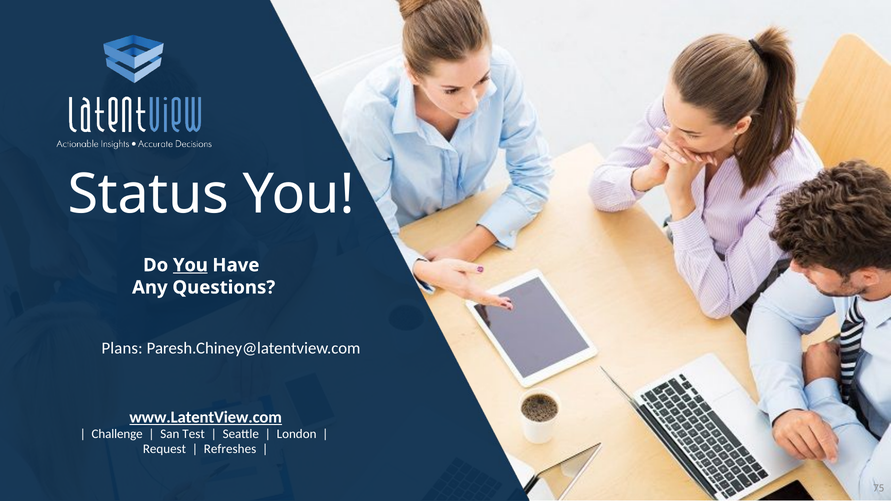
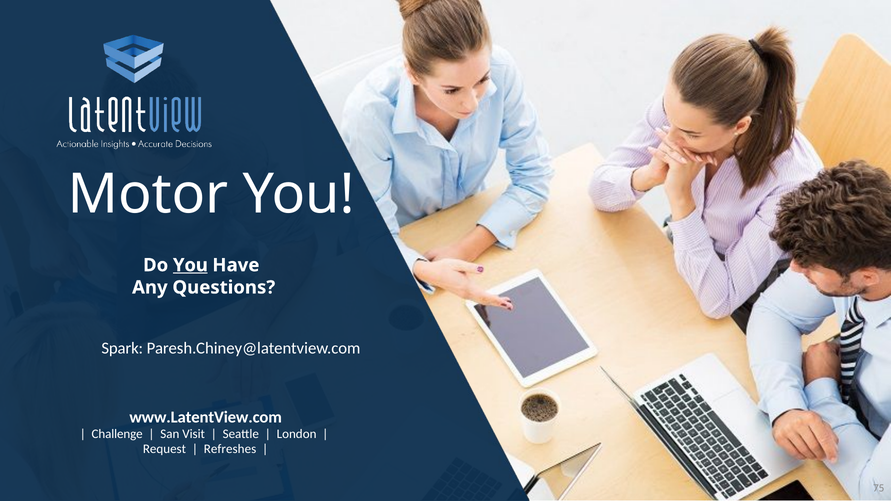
Status: Status -> Motor (148, 194)
Plans: Plans -> Spark (122, 348)
www.LatentView.com underline: present -> none (206, 417)
Test: Test -> Visit (194, 434)
